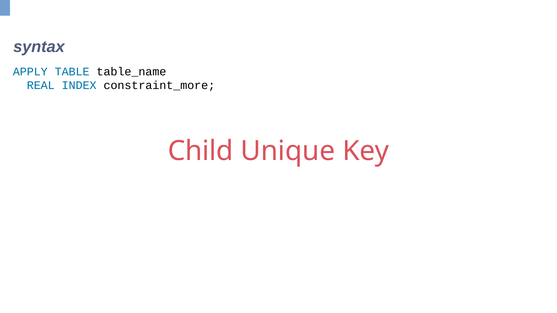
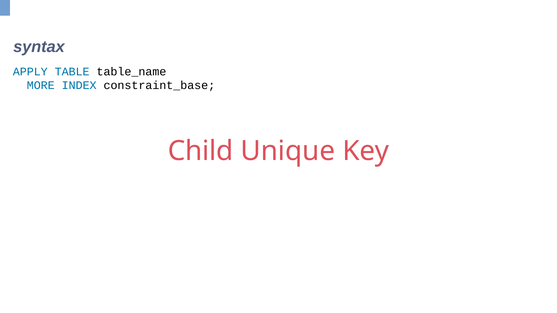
REAL: REAL -> MORE (41, 86)
constraint_more: constraint_more -> constraint_base (159, 86)
